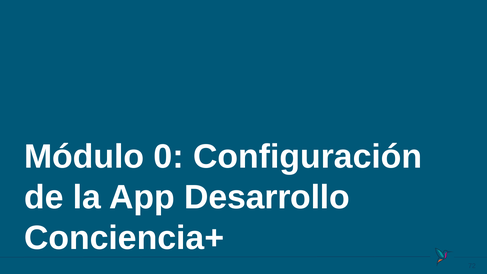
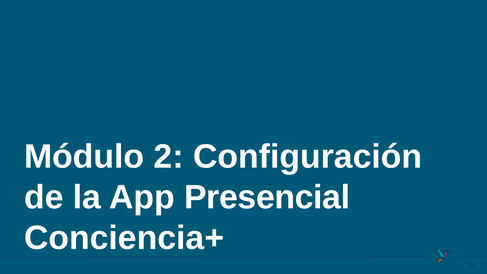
0: 0 -> 2 (169, 157)
Desarrollo: Desarrollo -> Presencial (267, 197)
